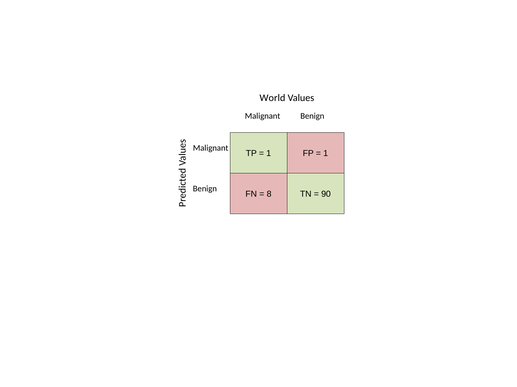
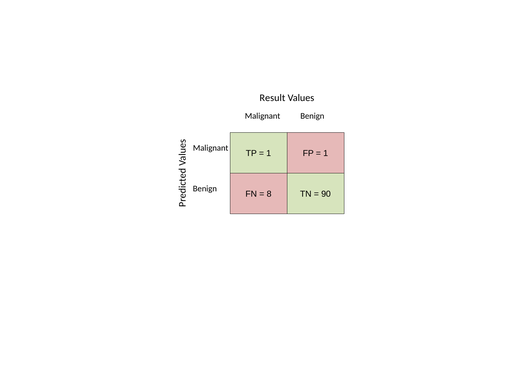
World: World -> Result (272, 98)
